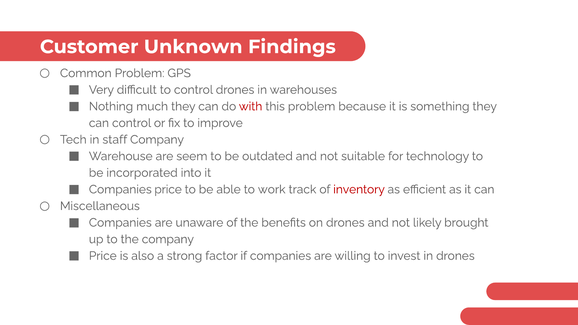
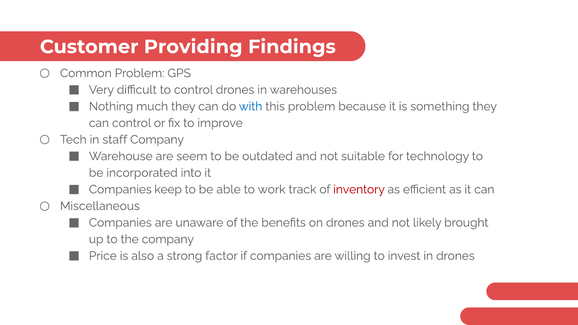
Unknown: Unknown -> Providing (193, 47)
with colour: red -> blue (251, 106)
Companies price: price -> keep (168, 189)
